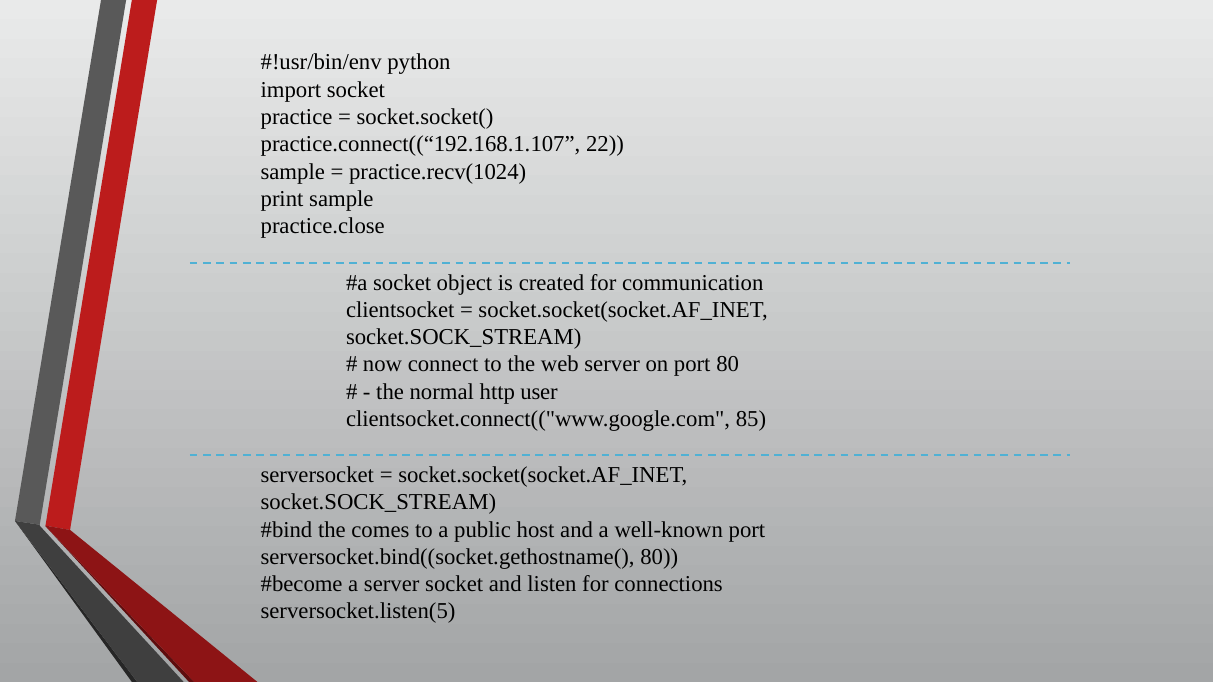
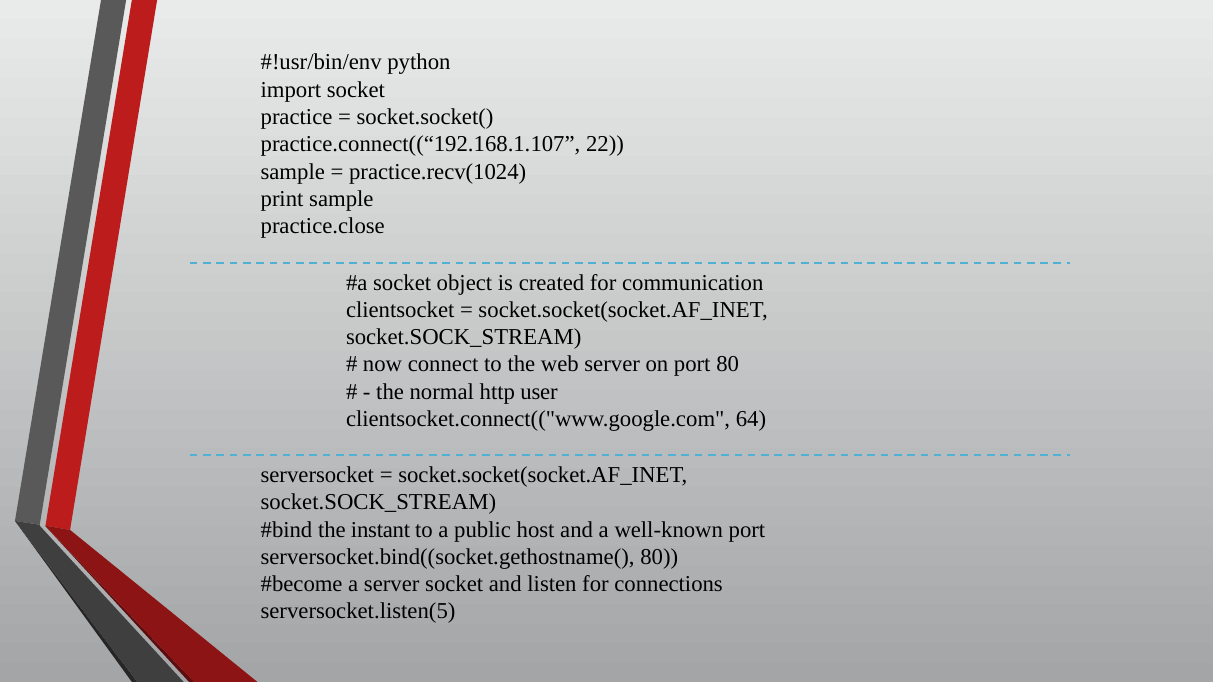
85: 85 -> 64 (751, 419)
comes: comes -> instant (381, 530)
